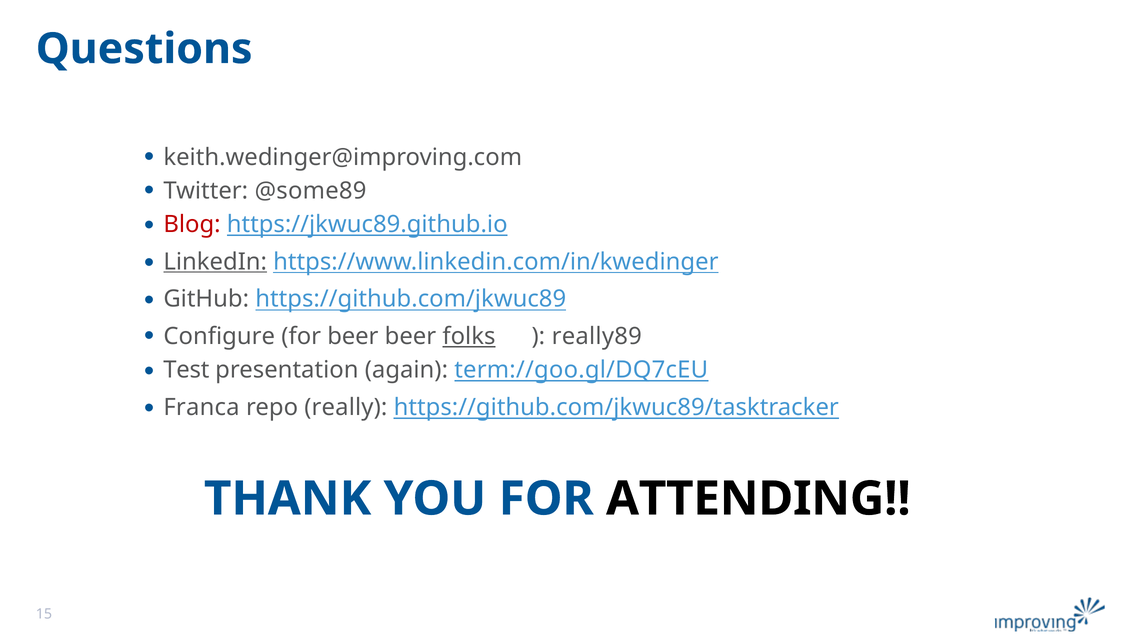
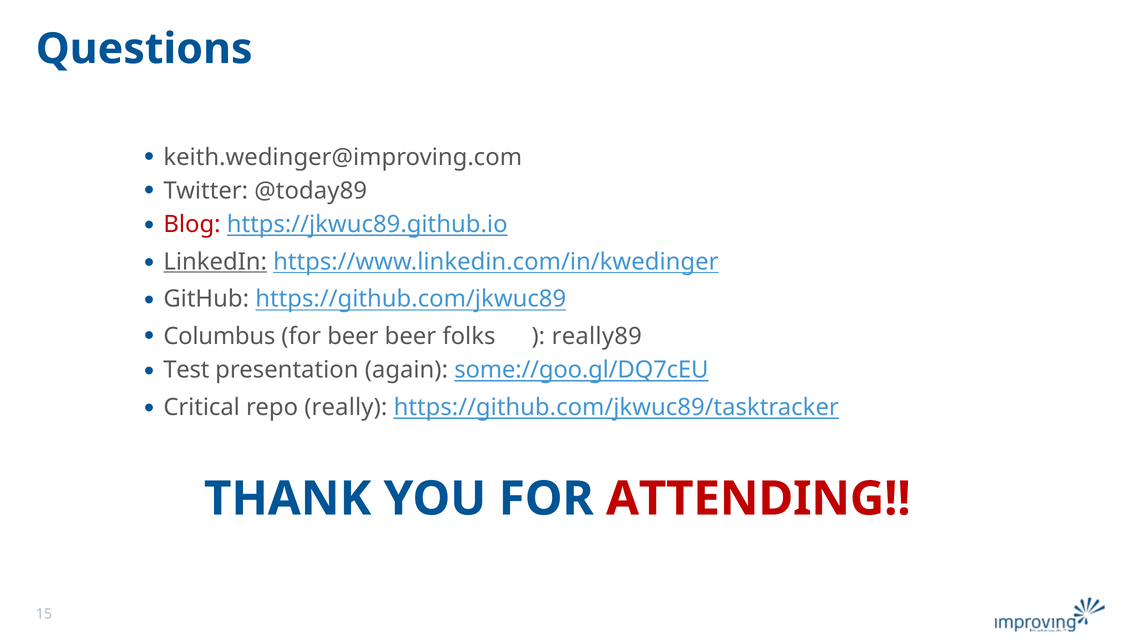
@some89: @some89 -> @today89 (311, 191)
Configure: Configure -> Columbus (219, 337)
folks underline: present -> none (469, 337)
term://goo.gl/DQ7cEU: term://goo.gl/DQ7cEU -> some://goo.gl/DQ7cEU (581, 370)
Franca: Franca -> Critical (202, 407)
ATTENDING colour: black -> red (758, 499)
